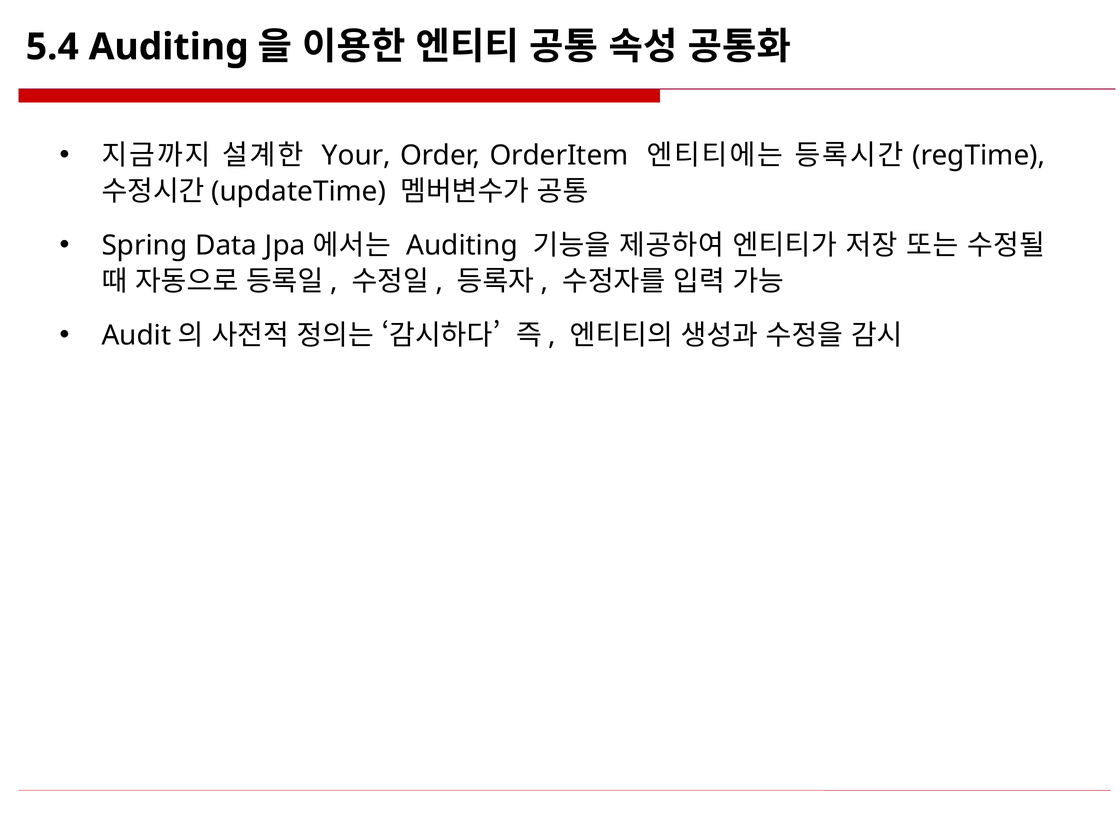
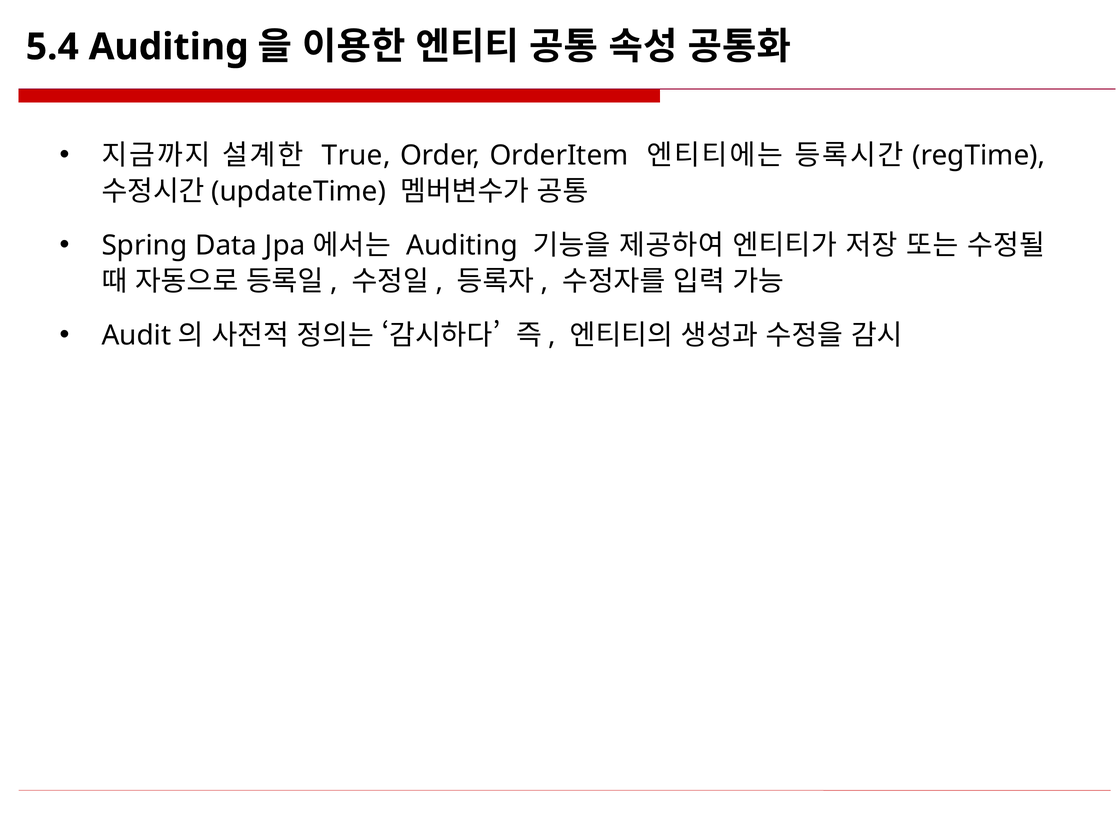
Your: Your -> True (356, 156)
